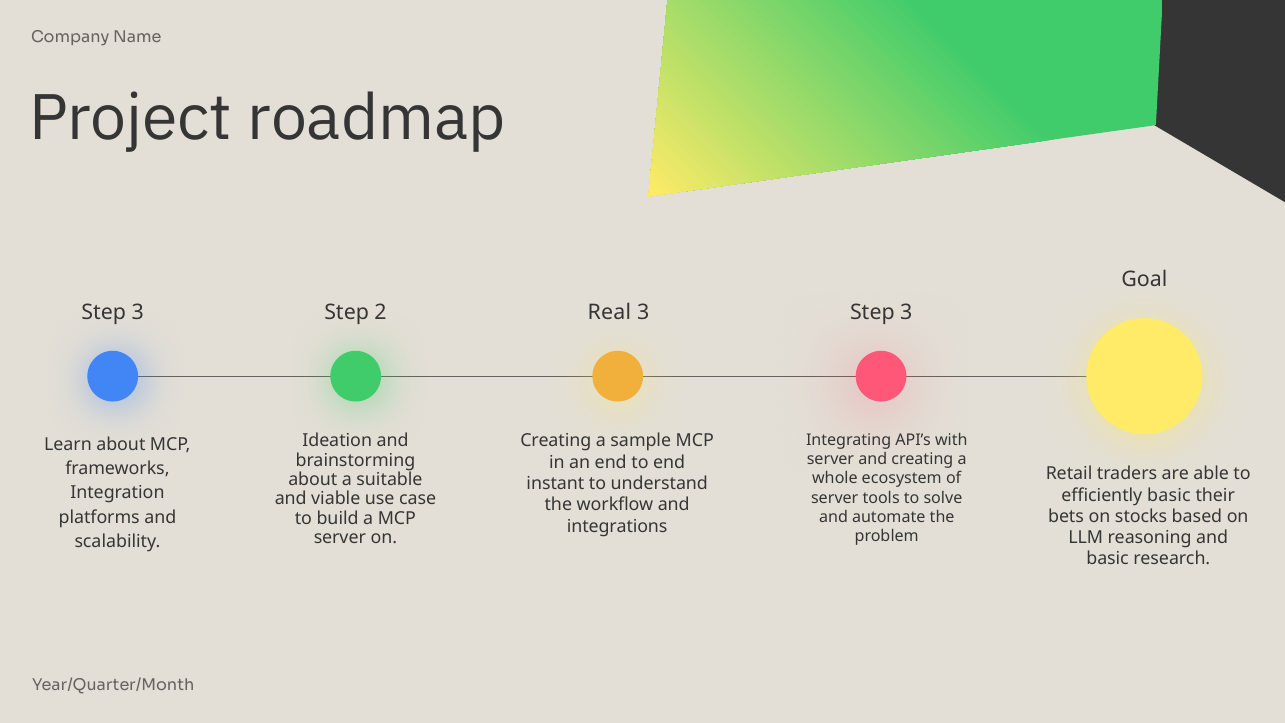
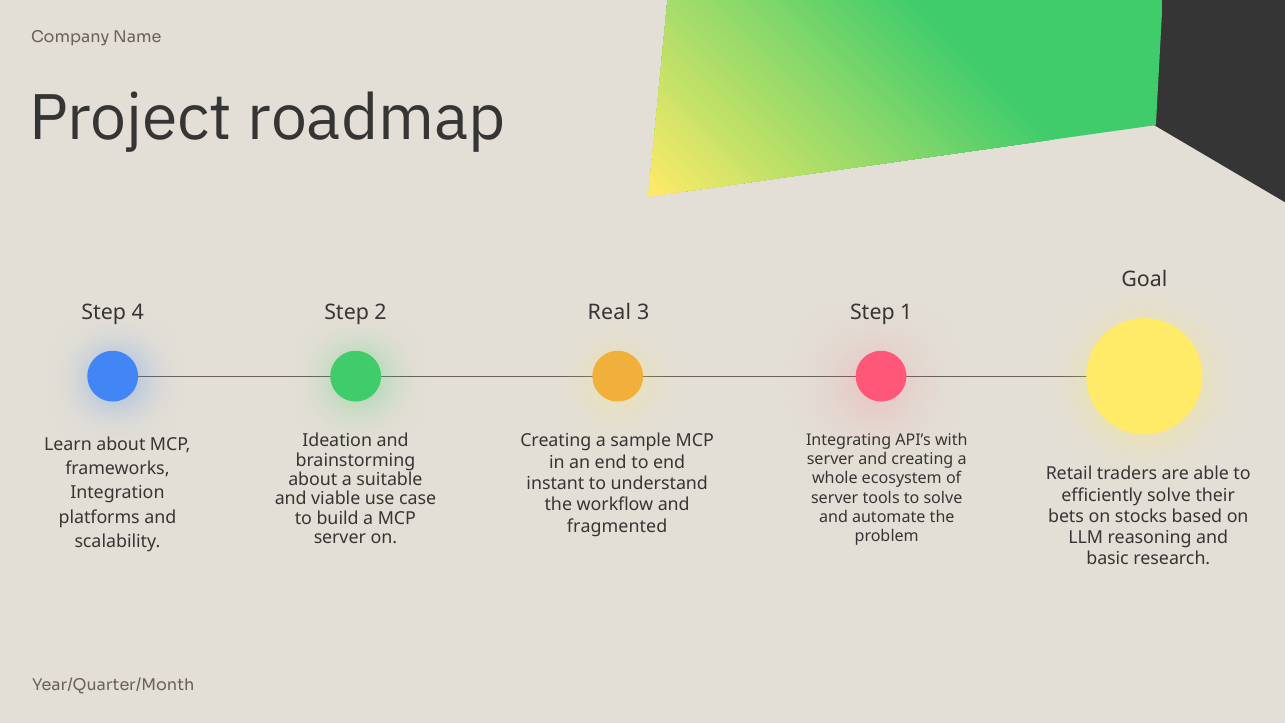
3: 3 -> 4 (138, 313)
3 Step 3: 3 -> 1 (906, 313)
efficiently basic: basic -> solve (1169, 495)
integrations: integrations -> fragmented (617, 526)
